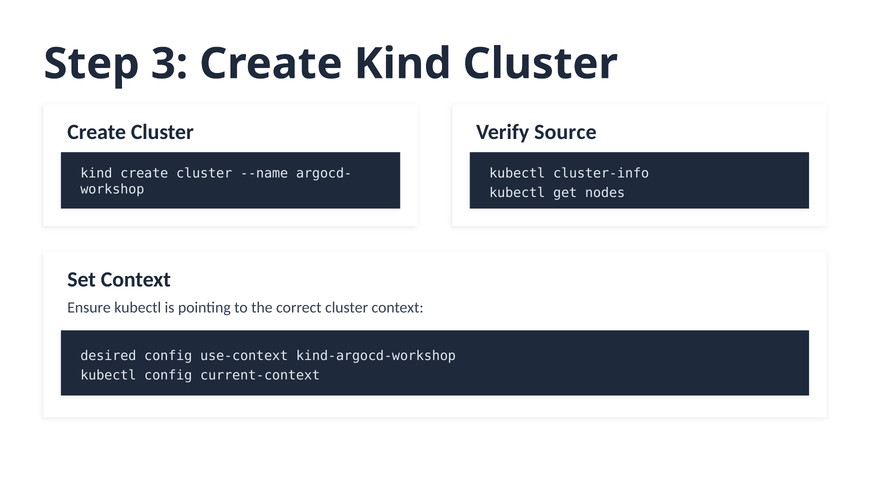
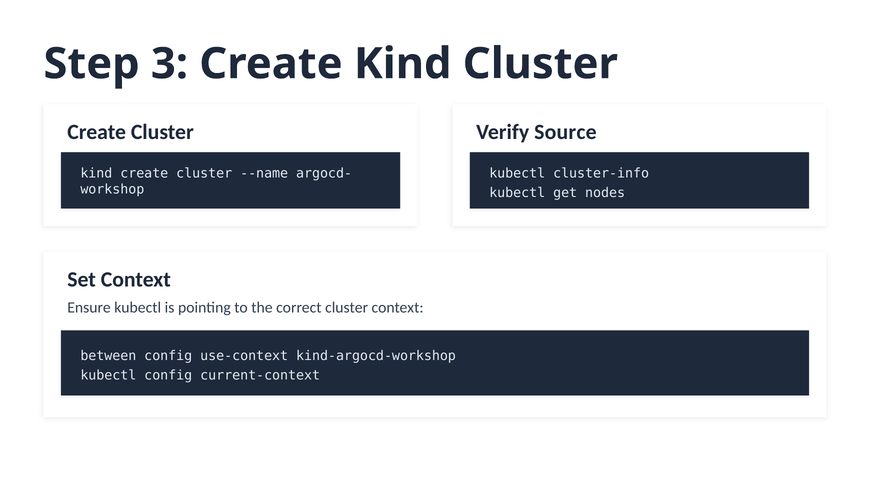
desired: desired -> between (108, 356)
